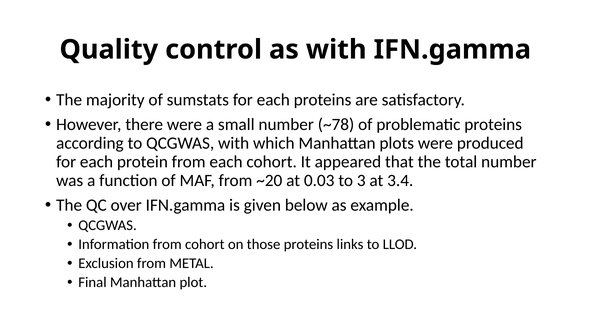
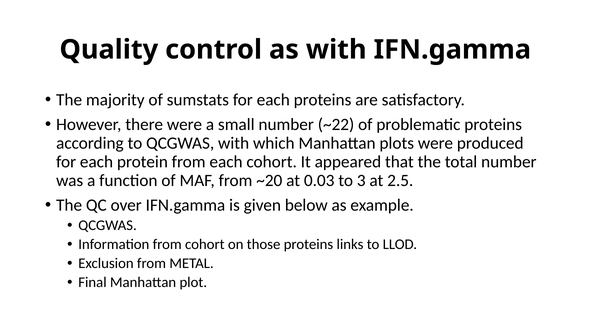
~78: ~78 -> ~22 (336, 125)
3.4: 3.4 -> 2.5 (400, 181)
